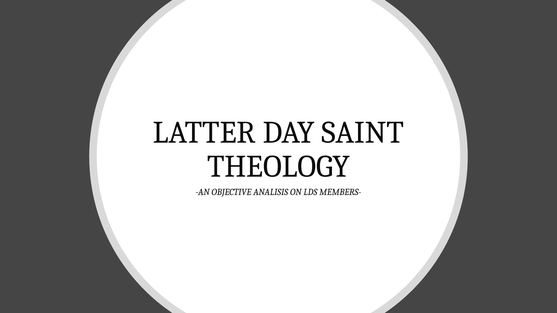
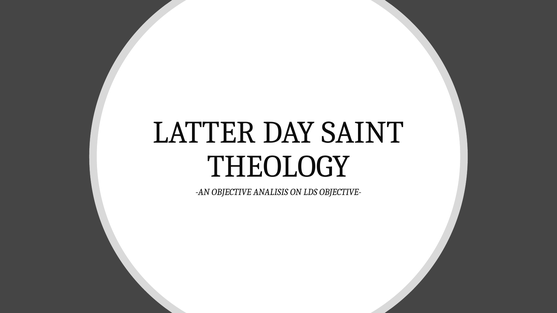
MEMBERS-: MEMBERS- -> OBJECTIVE- (340, 192)
